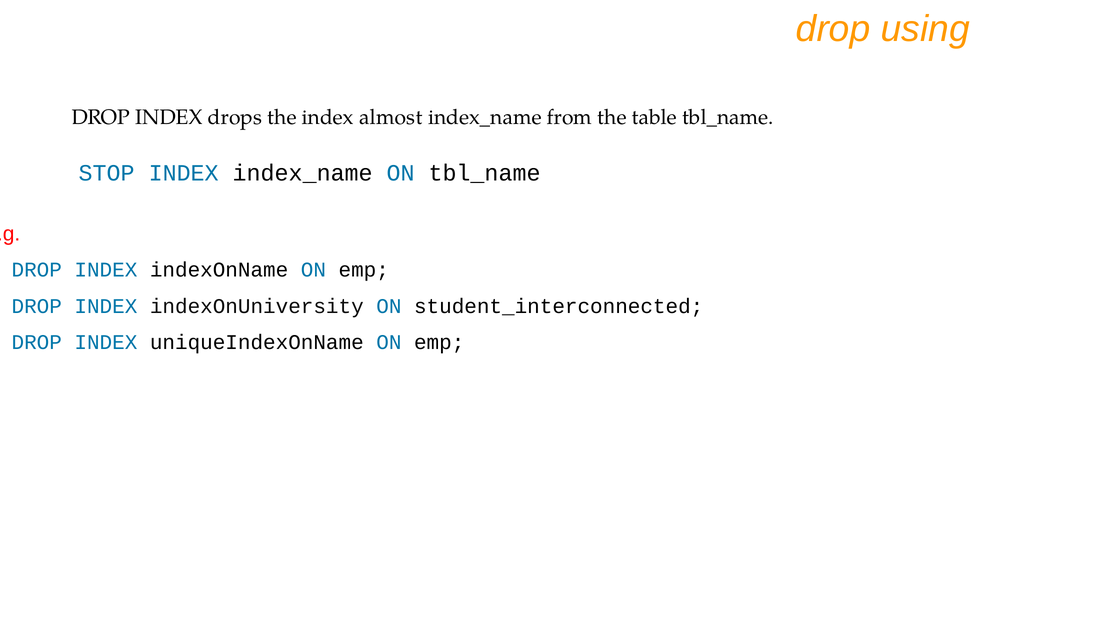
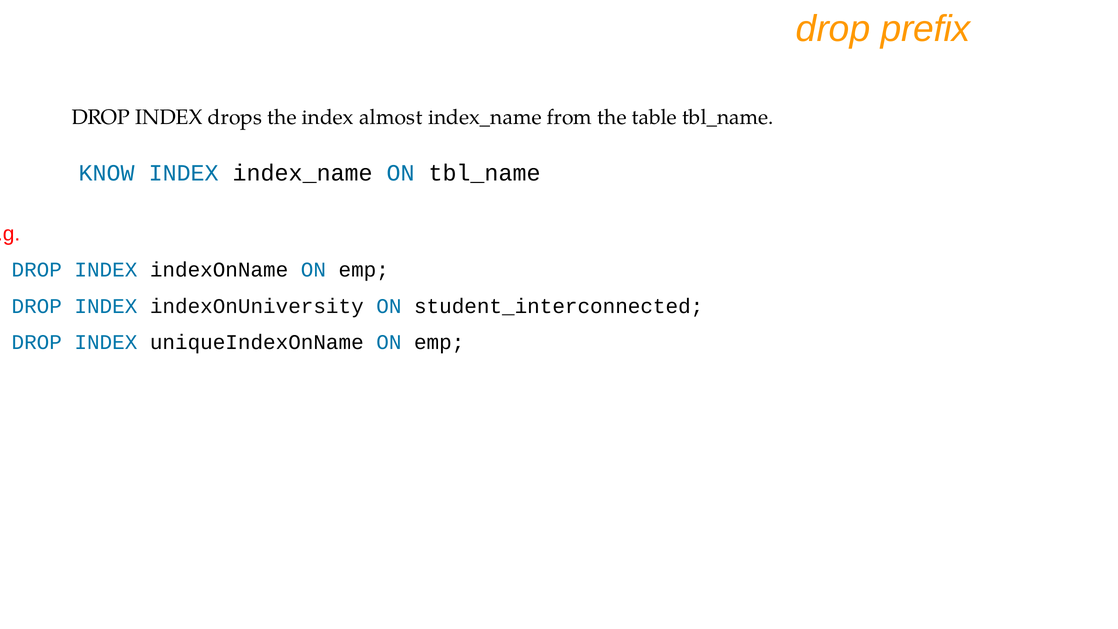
using: using -> prefix (925, 29)
STOP: STOP -> KNOW (107, 173)
